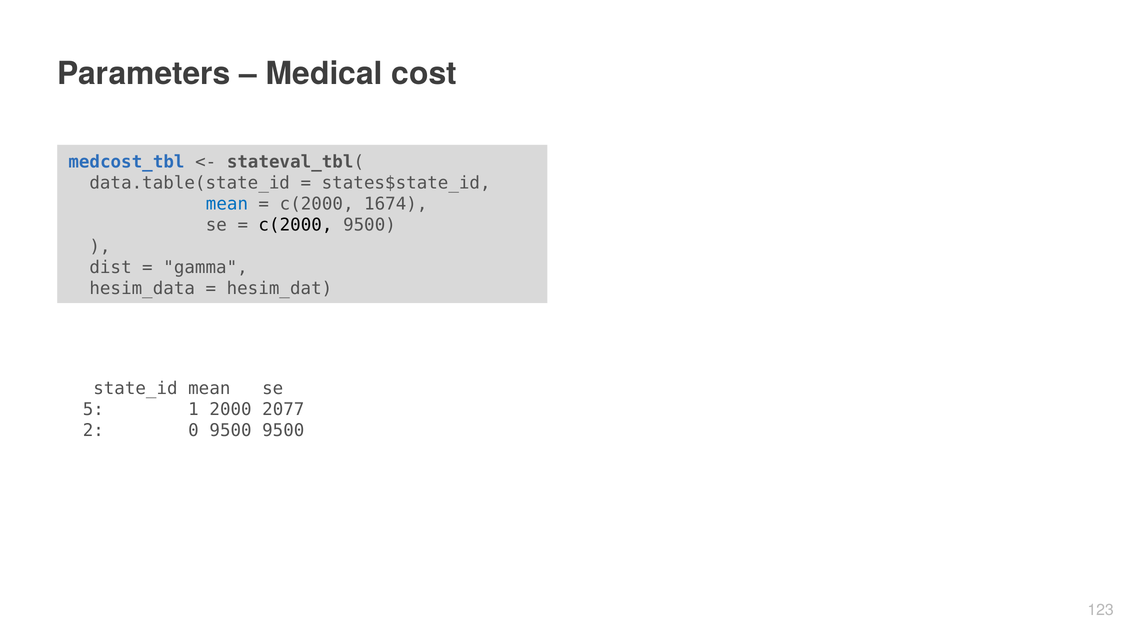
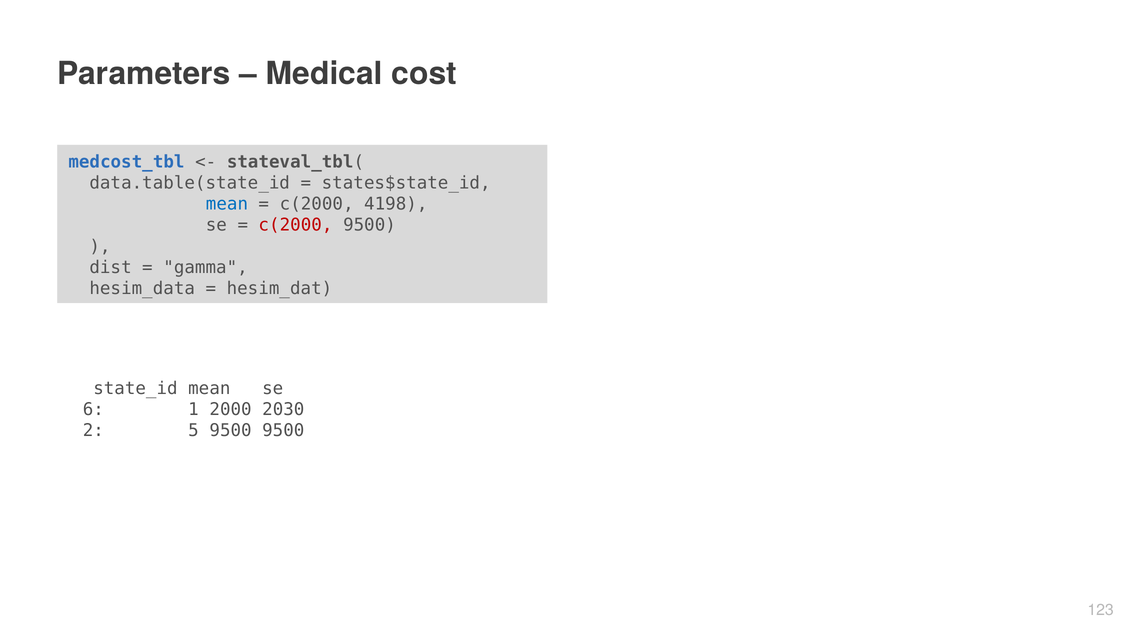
1674: 1674 -> 4198 (396, 204)
c(2000 colour: black -> red (295, 225)
5: 5 -> 6 (93, 409)
2077: 2077 -> 2030 (283, 409)
0: 0 -> 5 (194, 430)
